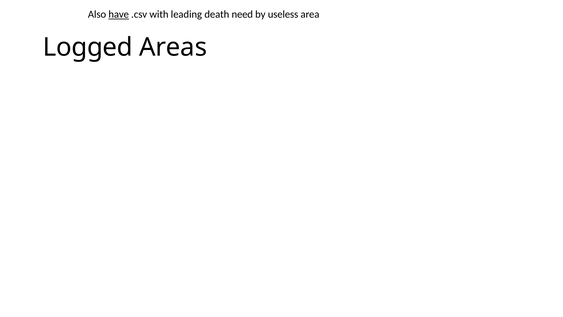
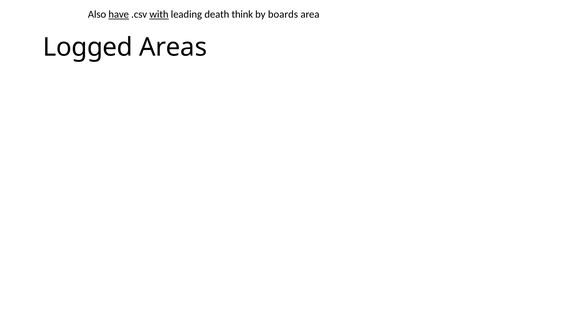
with underline: none -> present (159, 14)
need: need -> think (242, 14)
useless: useless -> boards (283, 14)
